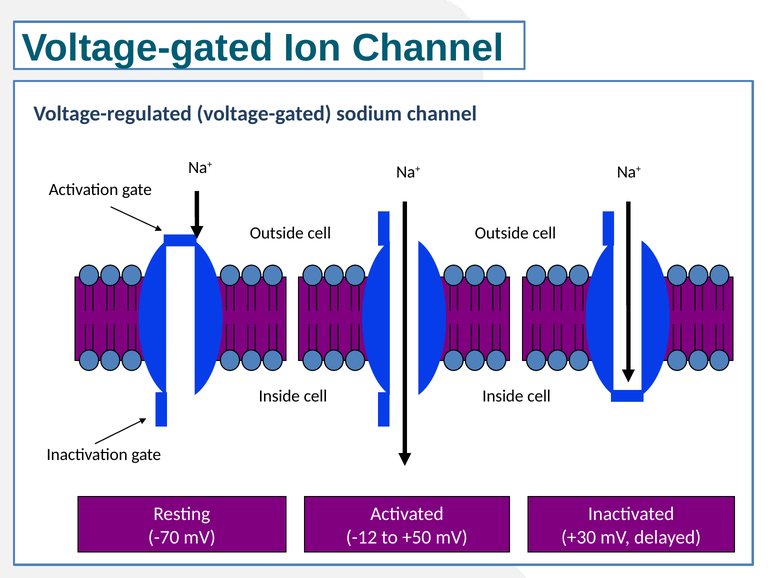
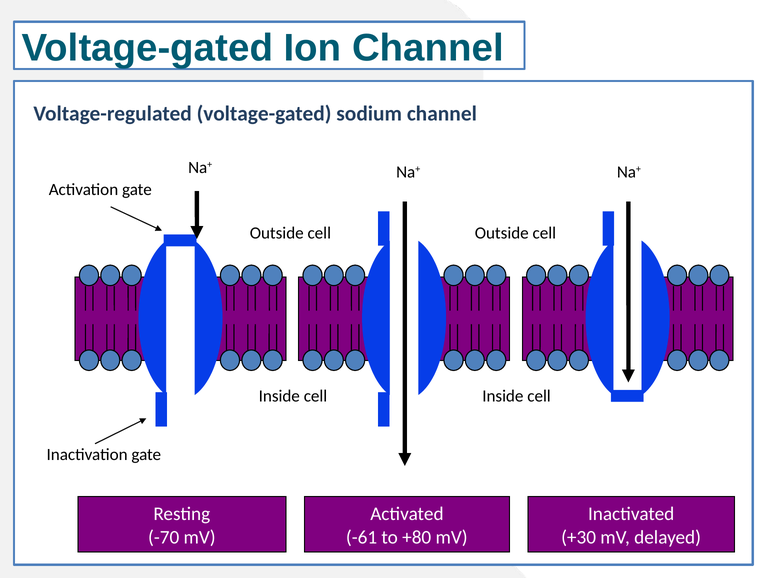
-12: -12 -> -61 (362, 537)
+50: +50 -> +80 (417, 537)
